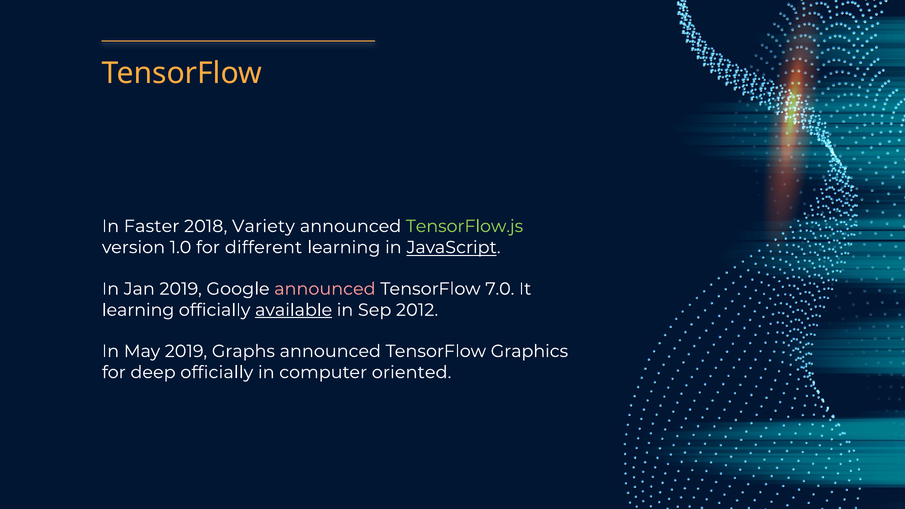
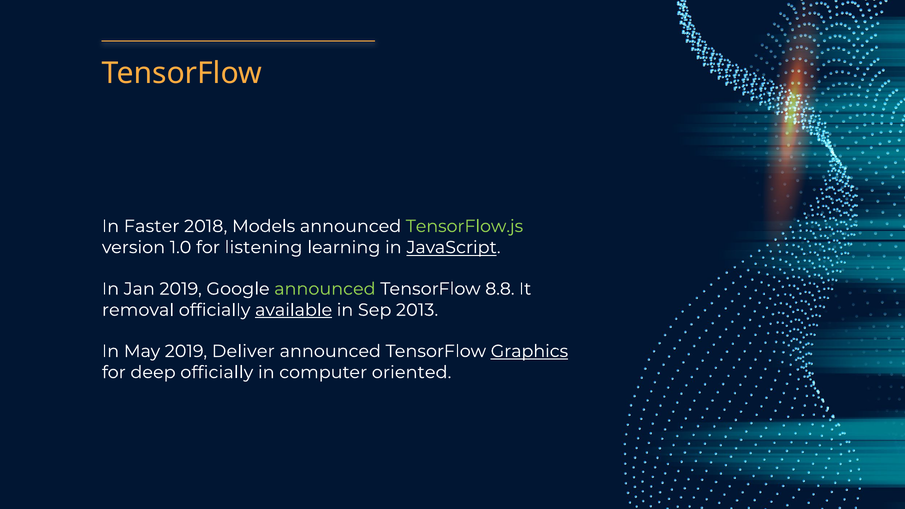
Variety: Variety -> Models (264, 226)
different: different -> listening (264, 247)
announced colour: pink -> light green (325, 289)
7.0: 7.0 -> 8.8 (500, 289)
learning: learning -> removal (138, 310)
2012: 2012 -> 2013 (417, 310)
Graphs: Graphs -> Deliver (243, 351)
Graphics underline: none -> present (529, 351)
